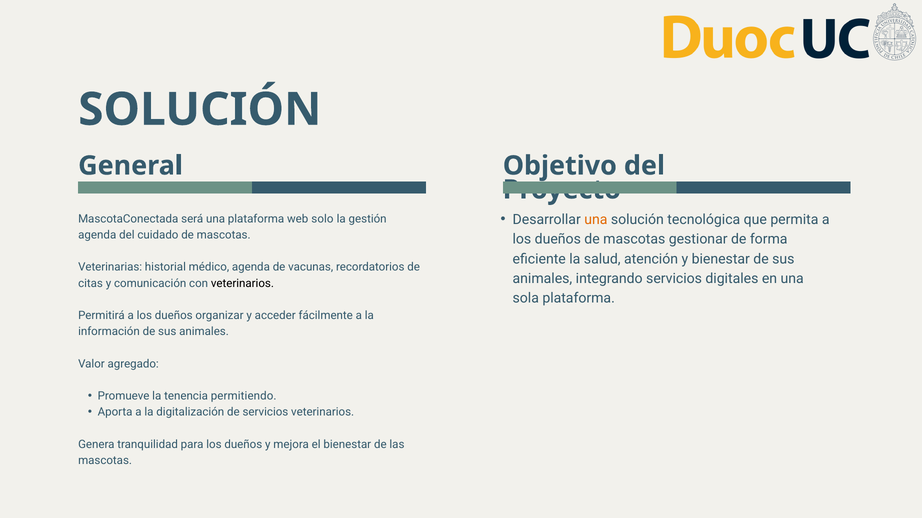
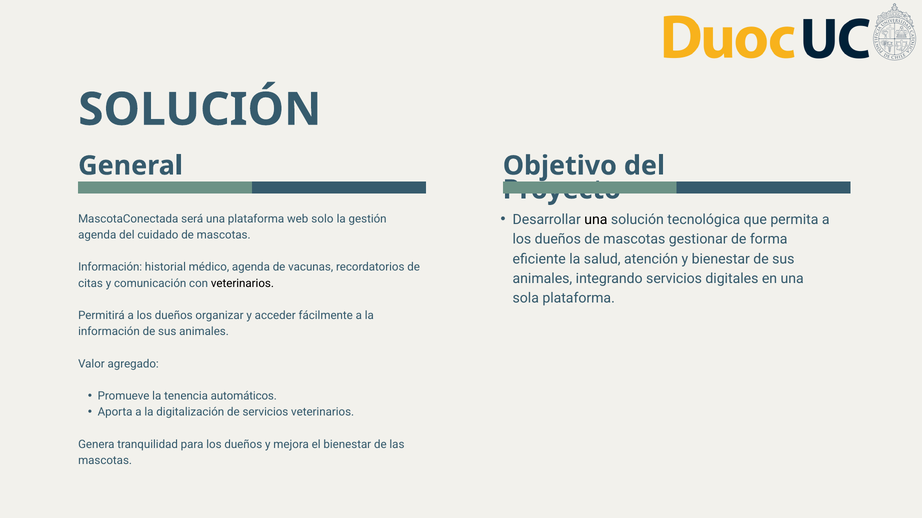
una colour: orange -> black (596, 220)
Veterinarias: Veterinarias -> Información (110, 267)
permitiendo: permitiendo -> automáticos (244, 397)
